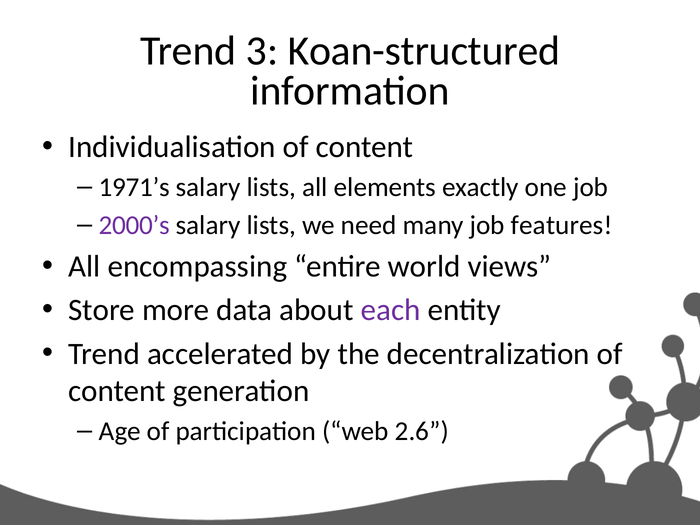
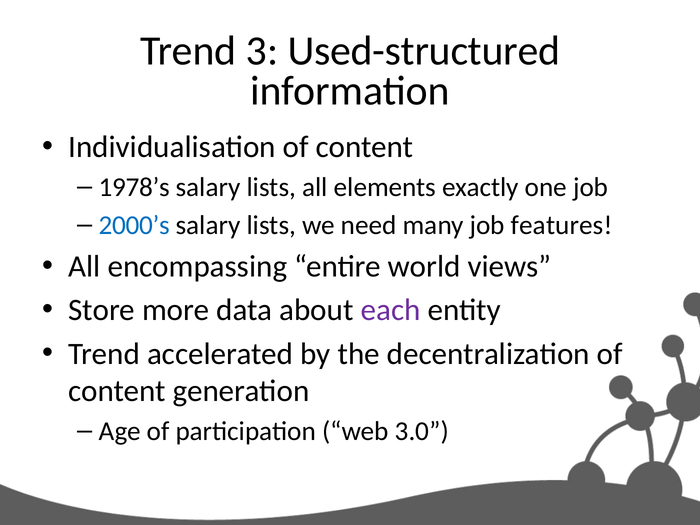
Koan-structured: Koan-structured -> Used-structured (424, 51)
1971’s: 1971’s -> 1978’s (134, 187)
2000’s colour: purple -> blue (134, 225)
2.6: 2.6 -> 3.0 (422, 431)
